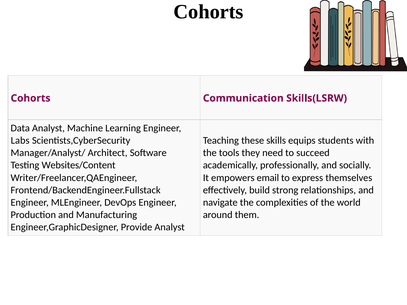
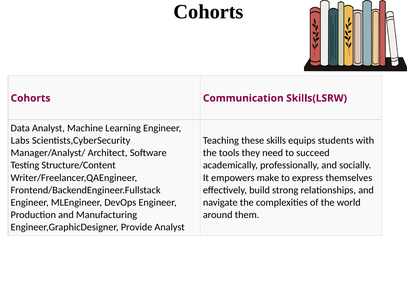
Websites/Content: Websites/Content -> Structure/Content (79, 165)
email: email -> make (268, 178)
